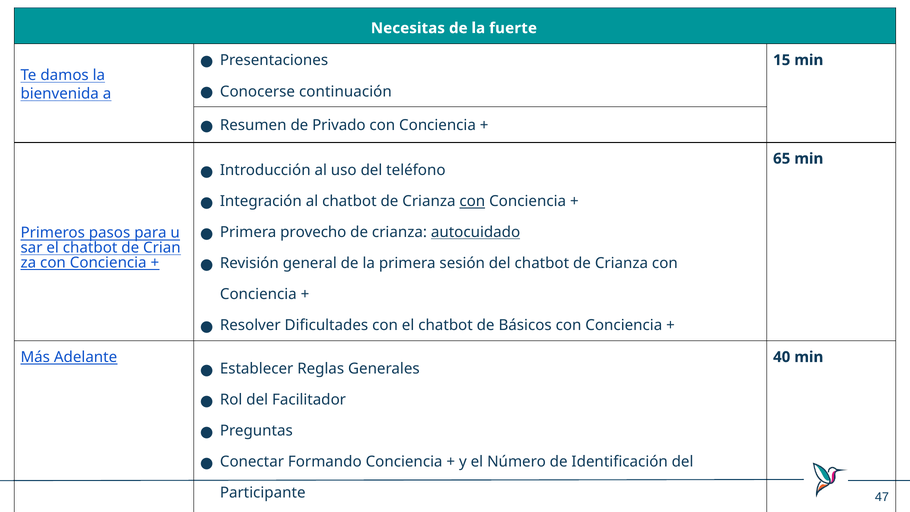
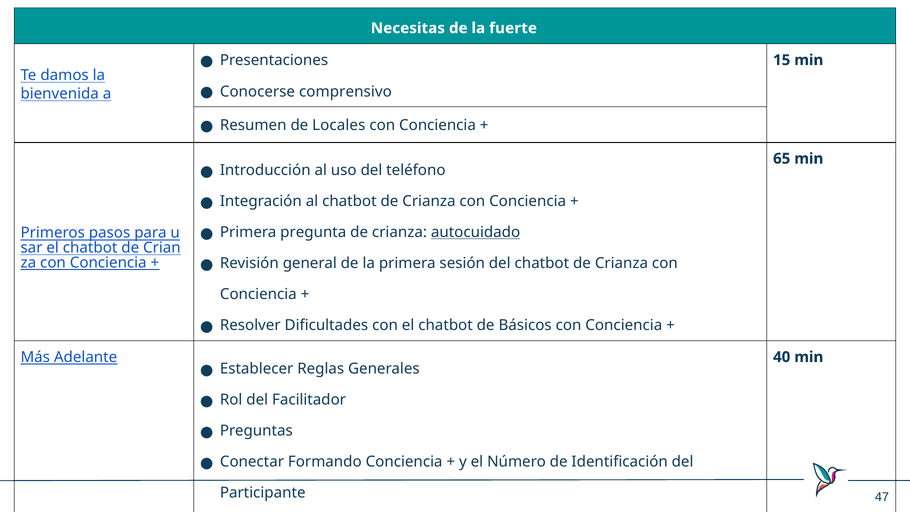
continuación: continuación -> comprensivo (345, 92)
Privado: Privado -> Locales (339, 125)
con underline: present -> none (472, 201)
provecho: provecho -> pregunta (313, 232)
